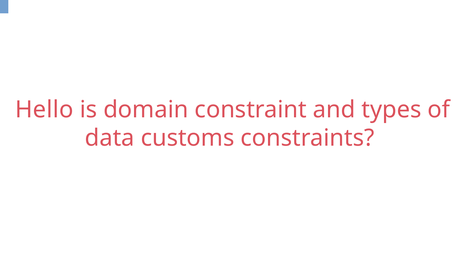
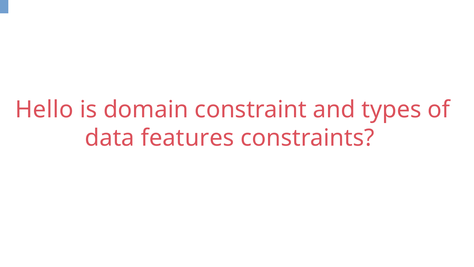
customs: customs -> features (188, 138)
